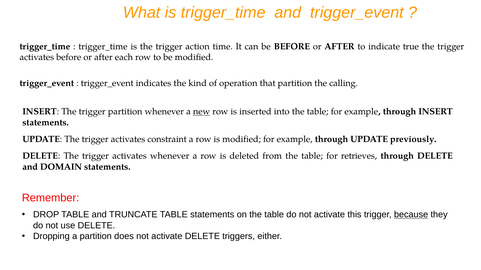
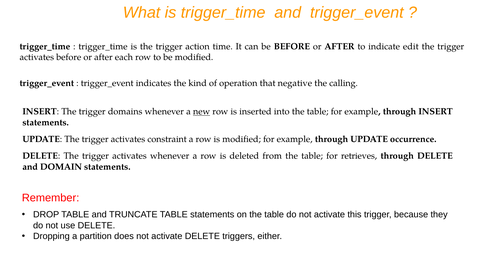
true: true -> edit (411, 47)
that partition: partition -> negative (295, 83)
trigger partition: partition -> domains (125, 112)
previously: previously -> occurrence (413, 140)
because underline: present -> none (411, 215)
